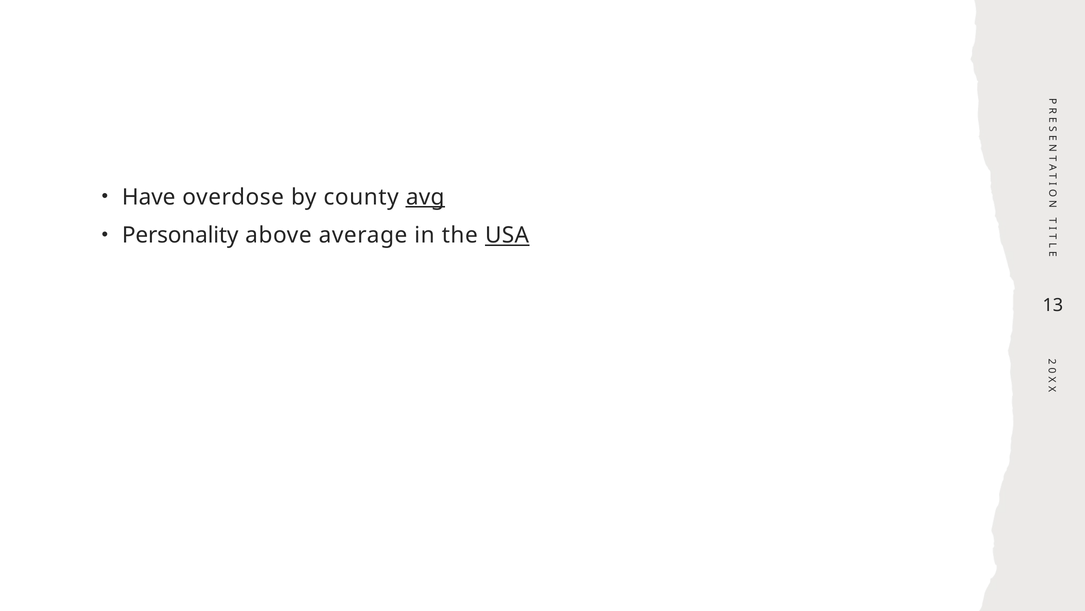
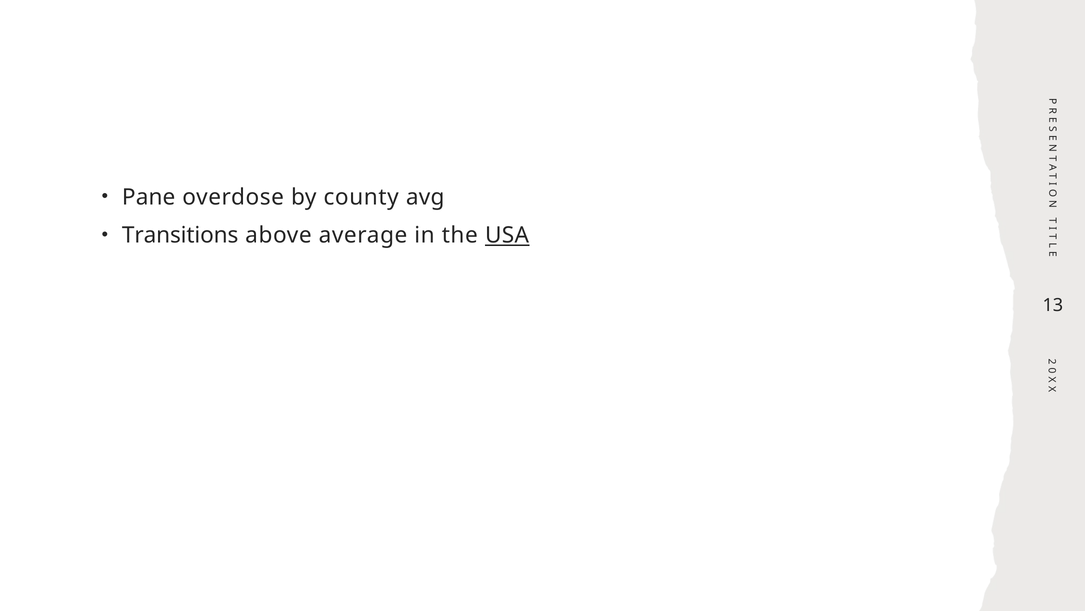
Have: Have -> Pane (149, 197)
avg underline: present -> none (425, 197)
Personality: Personality -> Transitions (180, 235)
